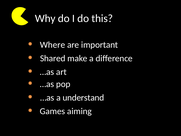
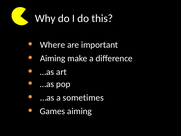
Shared: Shared -> Aiming (53, 58)
understand: understand -> sometimes (83, 97)
